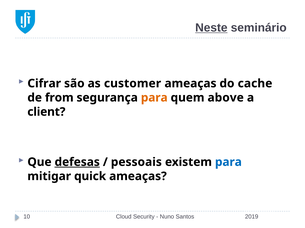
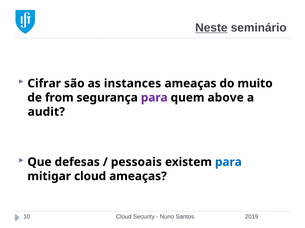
customer: customer -> instances (133, 84)
cache: cache -> muito (255, 84)
para colour: orange -> purple (154, 98)
client: client -> audit (46, 112)
defesas underline: present -> none (77, 163)
mitigar quick: quick -> cloud (90, 177)
